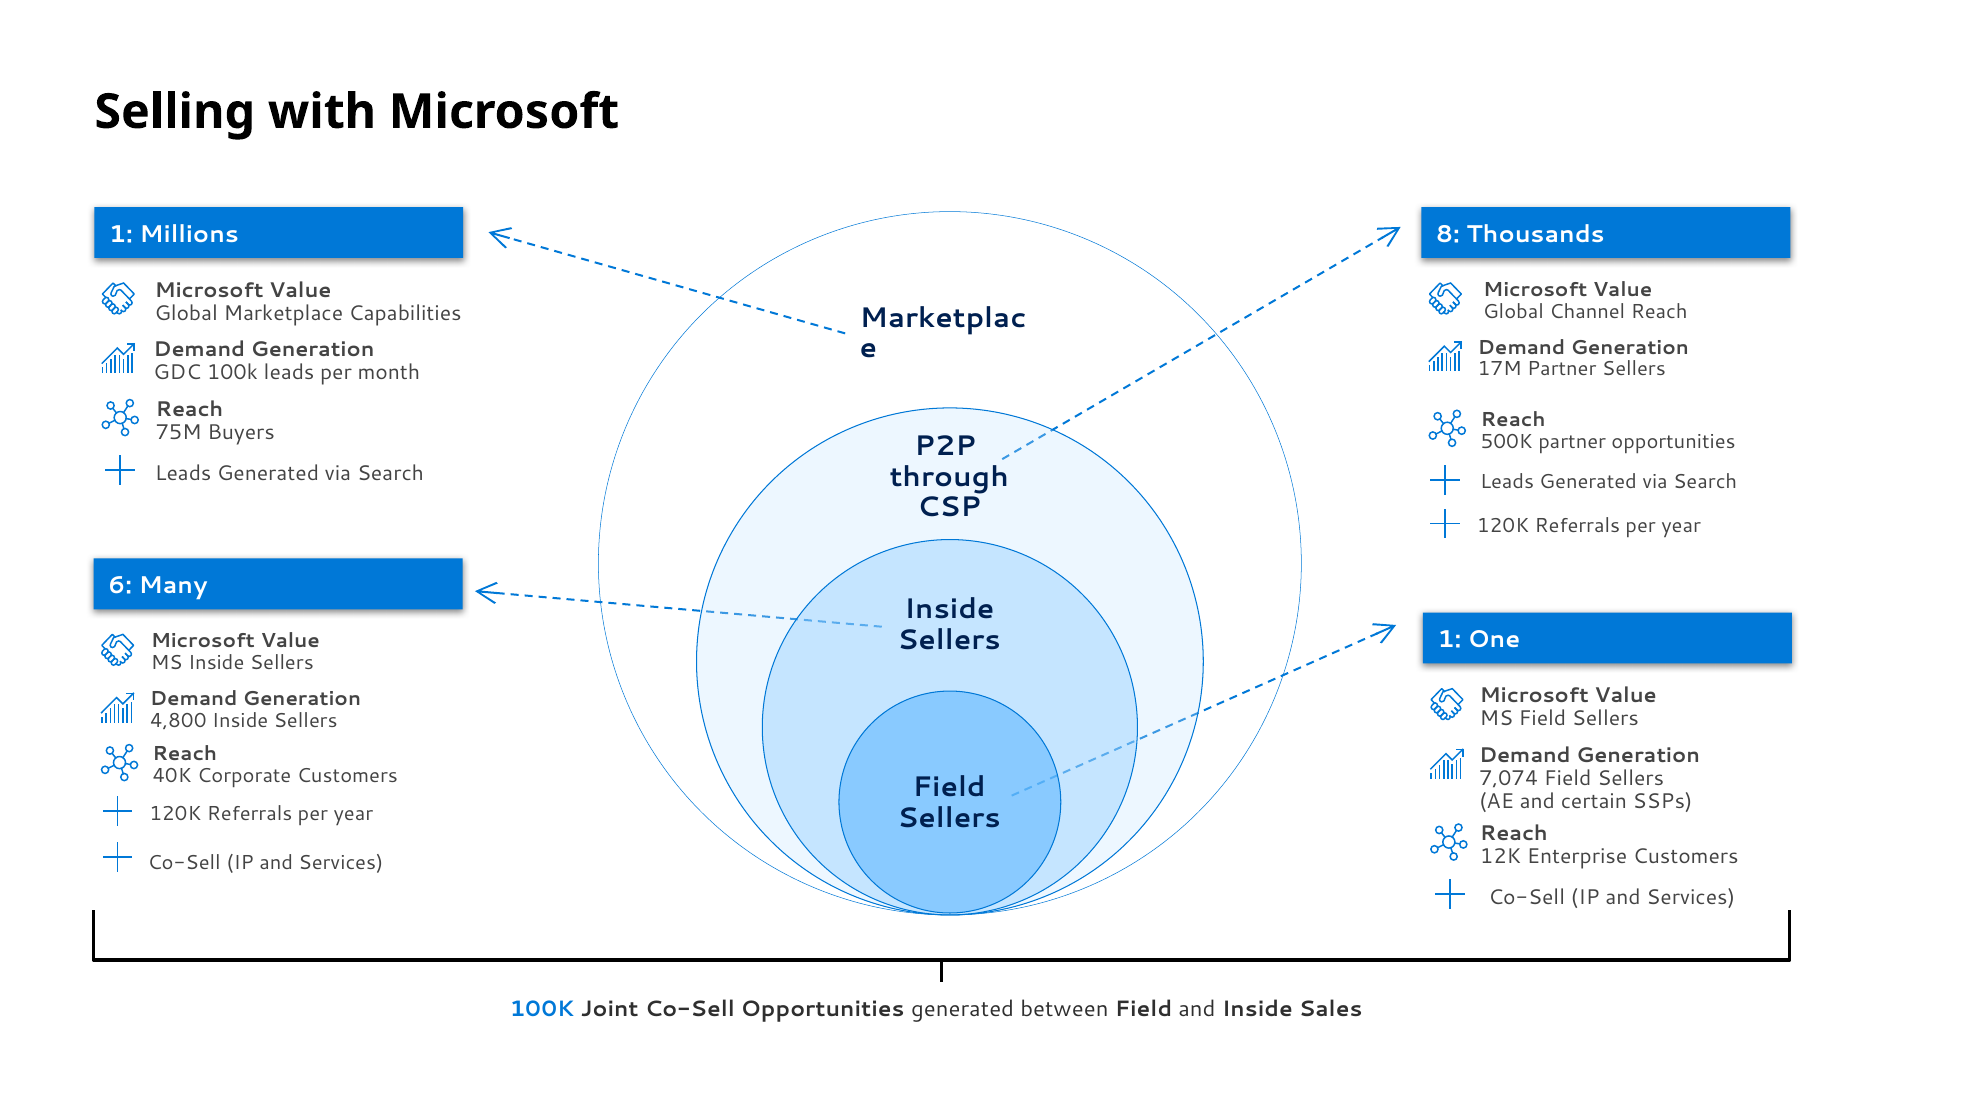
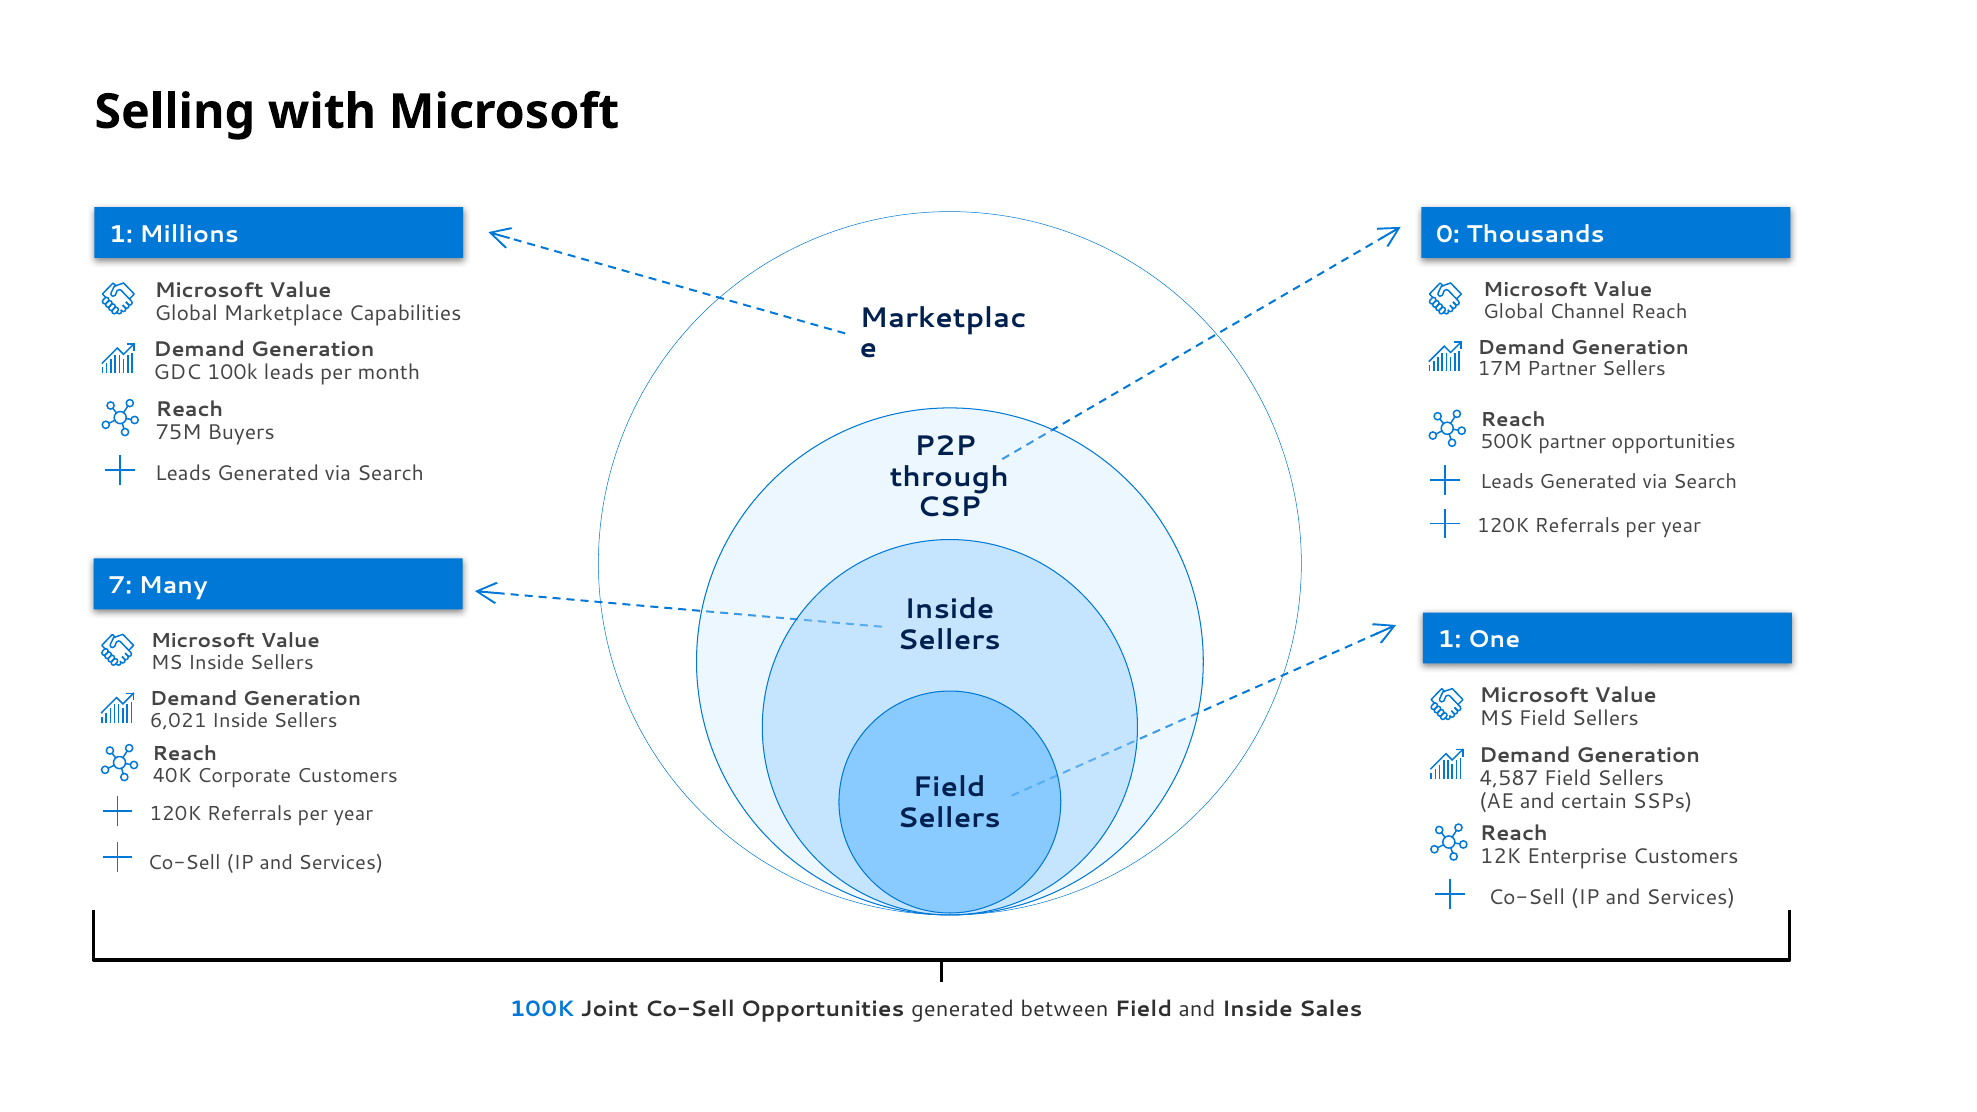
8: 8 -> 0 (1448, 234)
6: 6 -> 7 (120, 585)
4,800: 4,800 -> 6,021 (178, 721)
7,074: 7,074 -> 4,587 (1509, 778)
